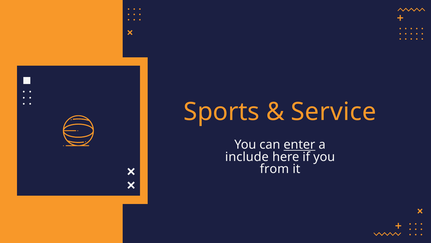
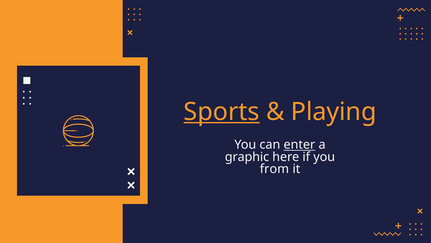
Sports underline: none -> present (222, 112)
Service: Service -> Playing (334, 112)
include: include -> graphic (247, 157)
